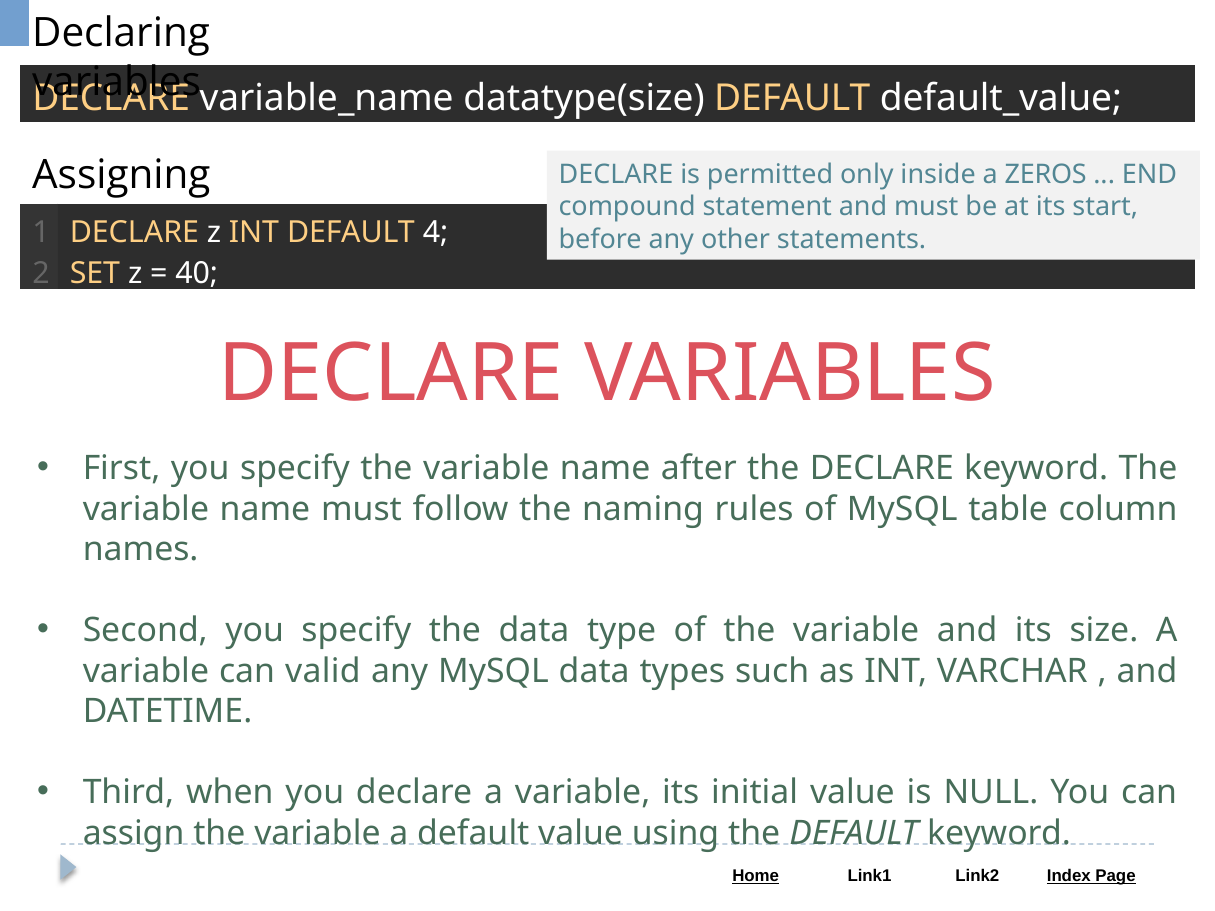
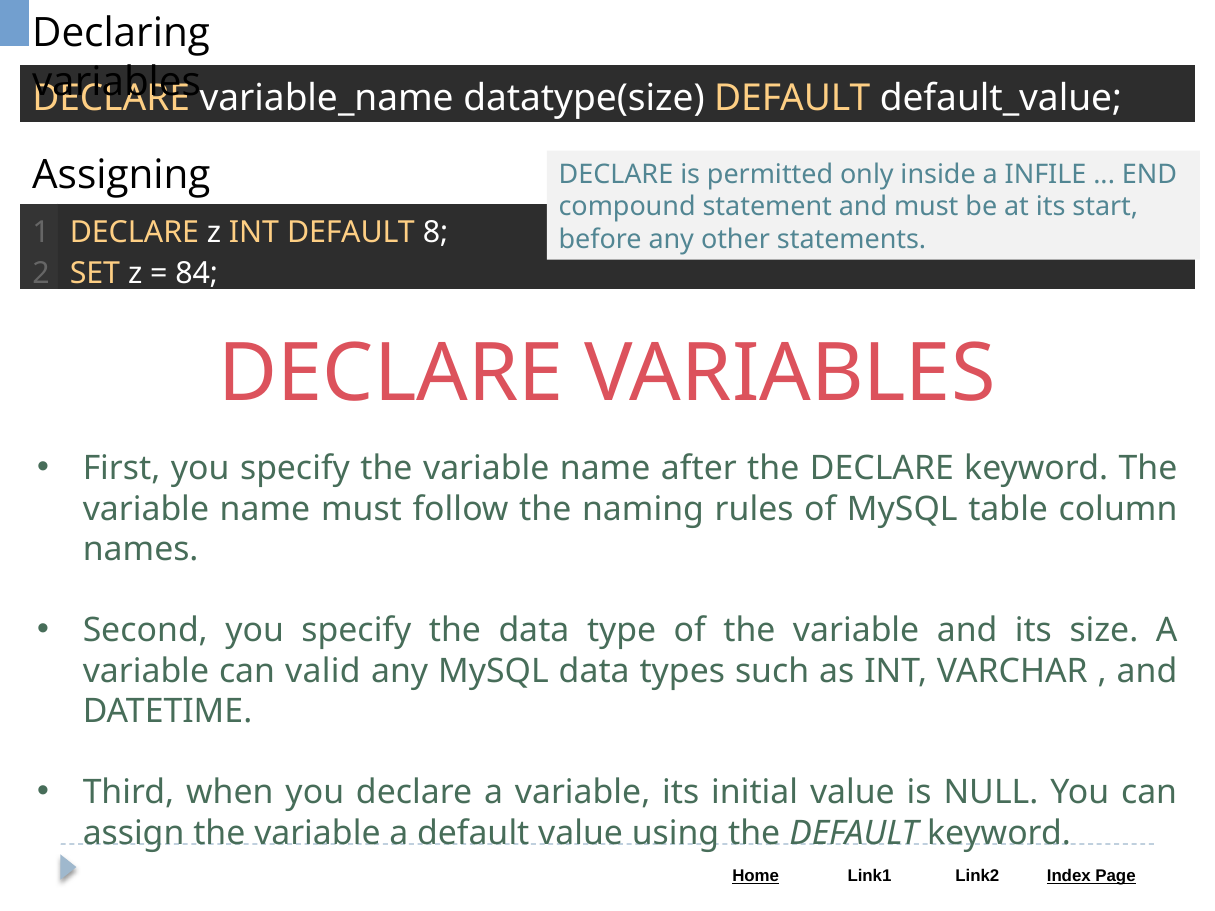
ZEROS: ZEROS -> INFILE (1046, 175)
4: 4 -> 8 (436, 232)
40: 40 -> 84 (197, 274)
